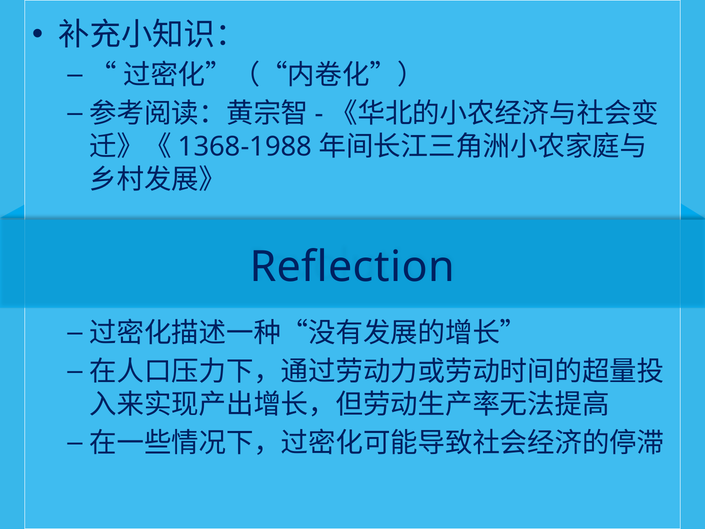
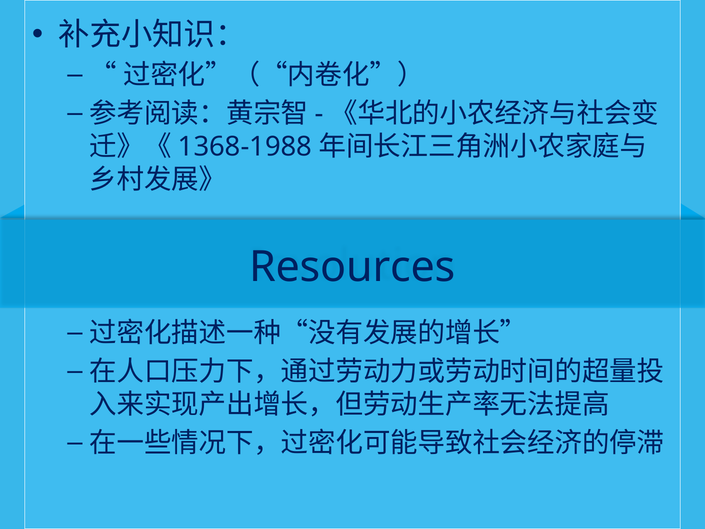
Reflection: Reflection -> Resources (352, 267)
